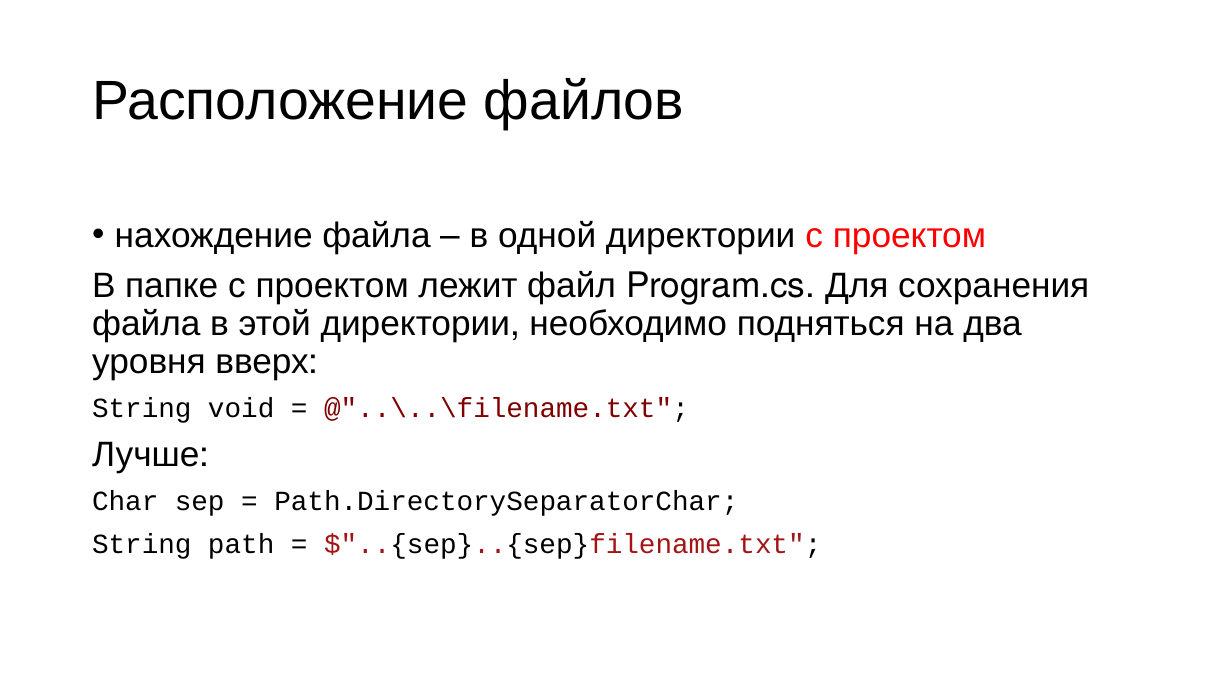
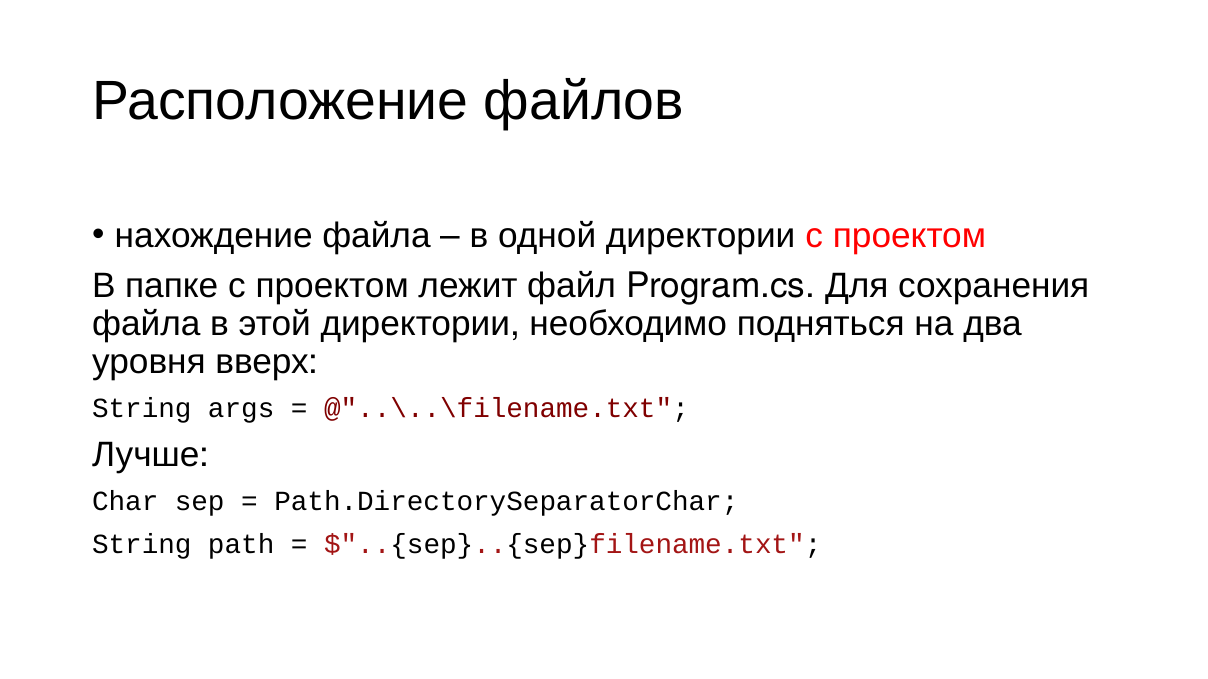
void: void -> args (241, 409)
